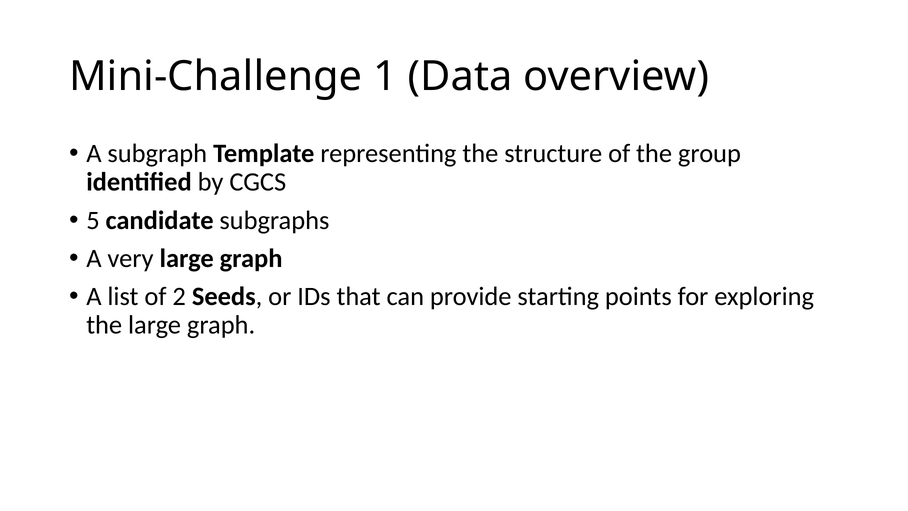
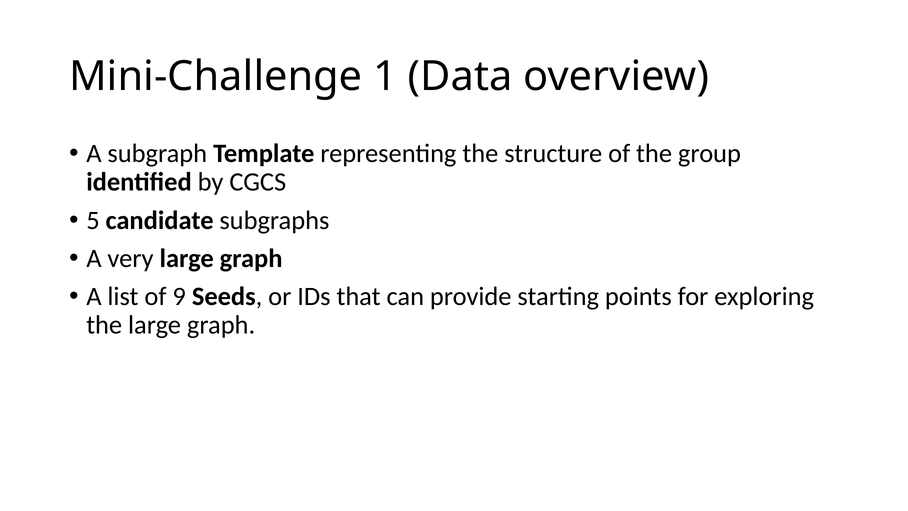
2: 2 -> 9 (179, 296)
